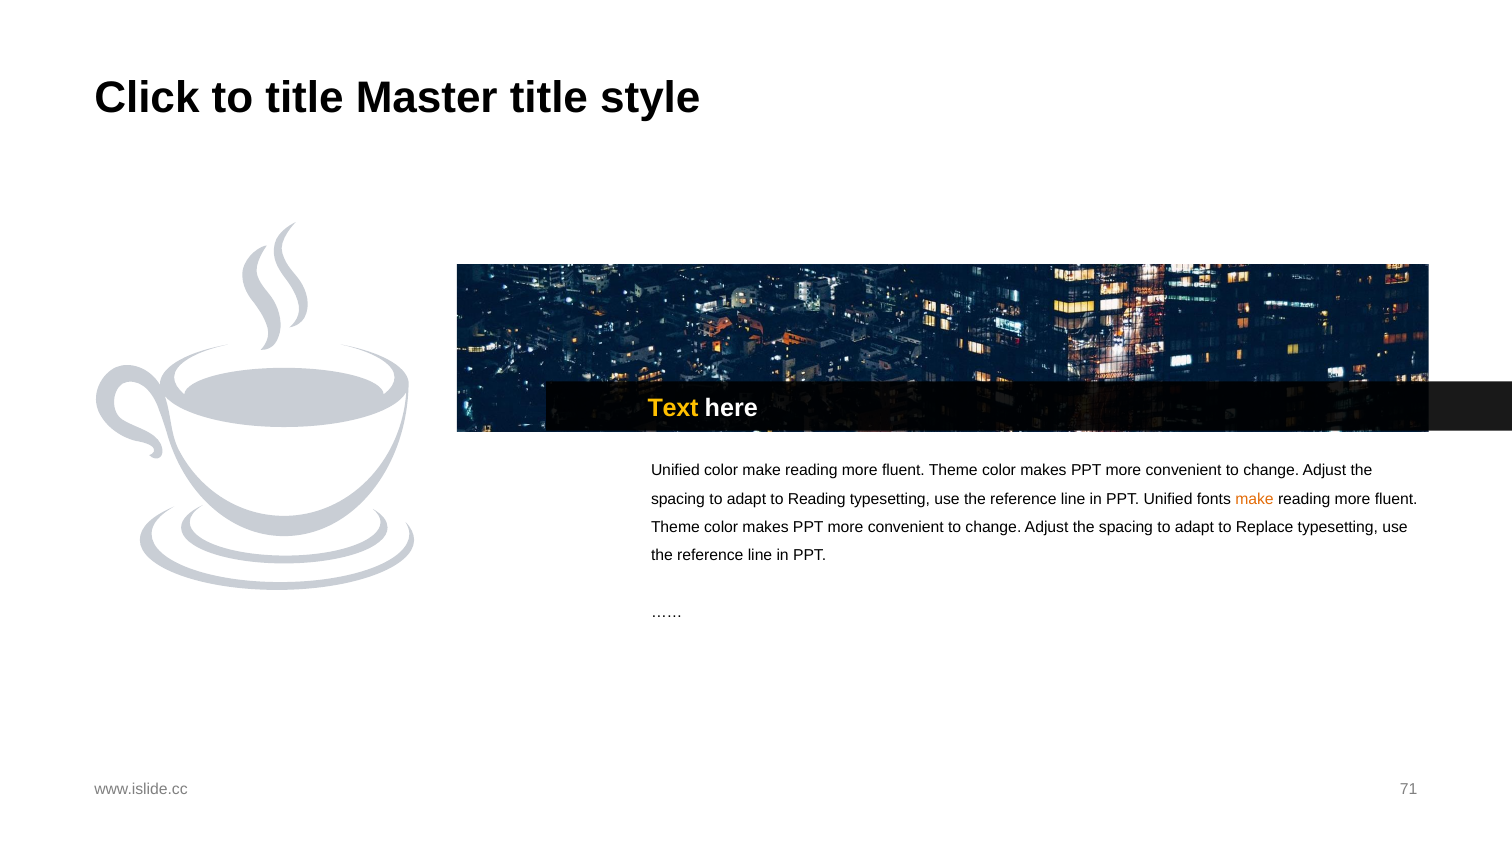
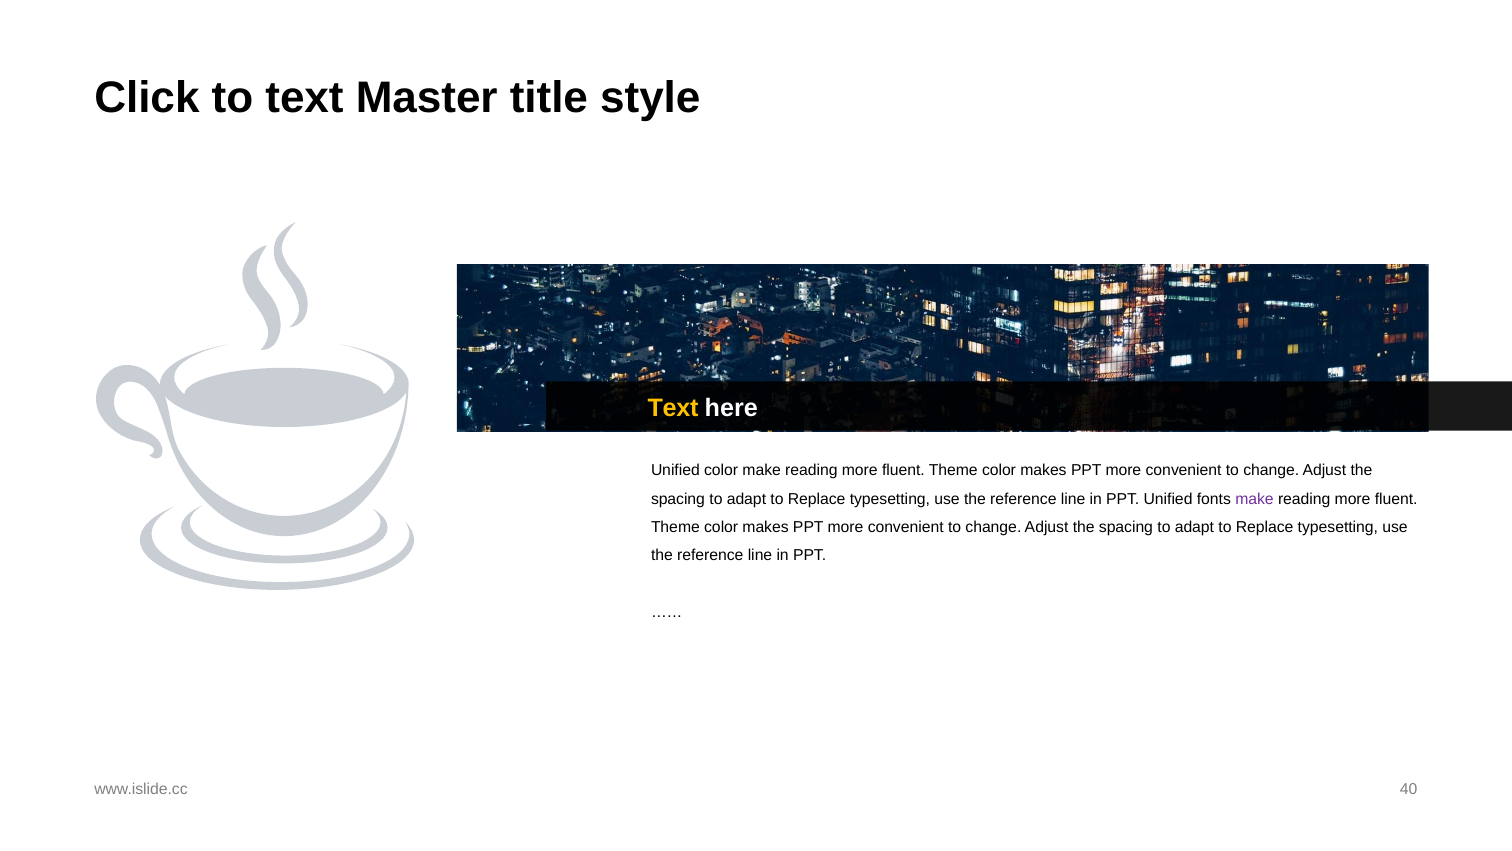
to title: title -> text (305, 98)
Reading: Reading -> Replace (817, 499)
make colour: orange -> purple (1255, 499)
71: 71 -> 40 (1409, 789)
